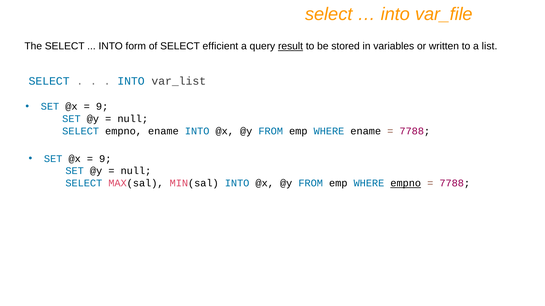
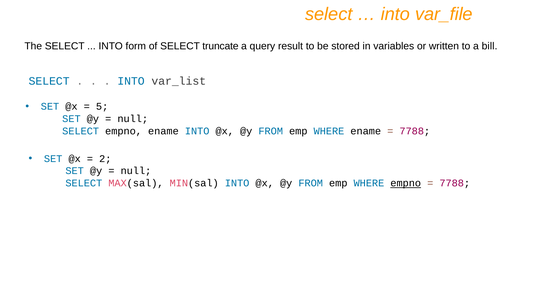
efficient: efficient -> truncate (220, 46)
result underline: present -> none (291, 46)
list: list -> bill (490, 46)
9: 9 -> 5 (102, 107)
9: 9 -> 2 (105, 159)
